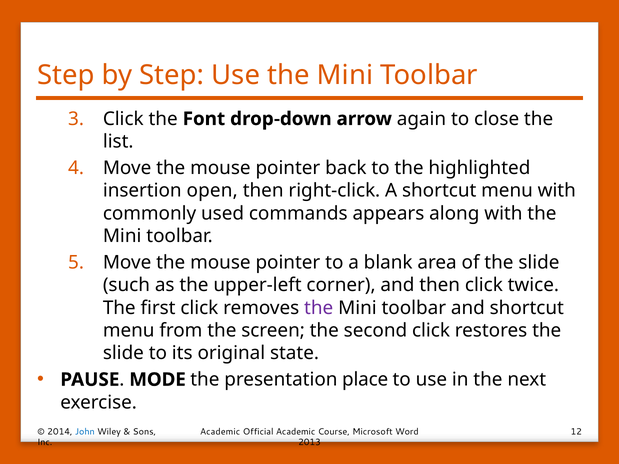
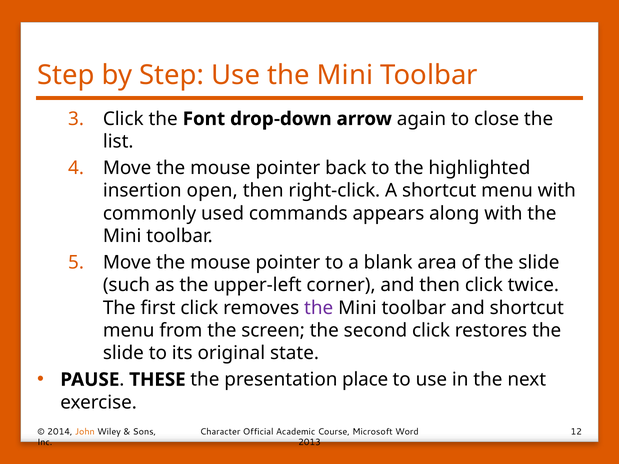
MODE: MODE -> THESE (157, 380)
John colour: blue -> orange (85, 432)
Academic: Academic -> Character (220, 432)
